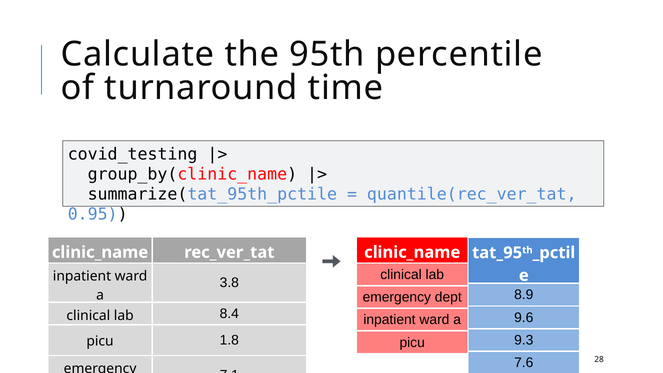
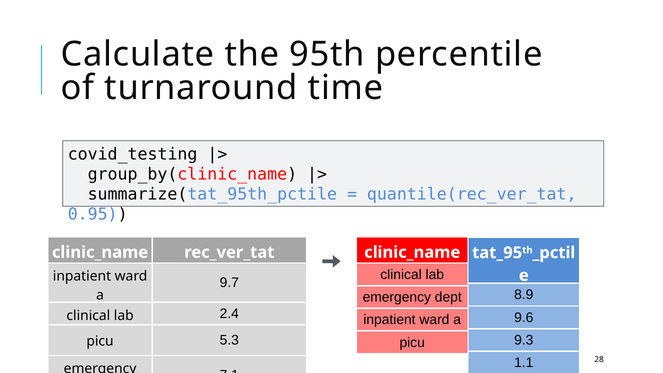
3.8: 3.8 -> 9.7 (229, 283)
8.4: 8.4 -> 2.4 (229, 314)
1.8: 1.8 -> 5.3 (229, 340)
7.6: 7.6 -> 1.1 (524, 363)
